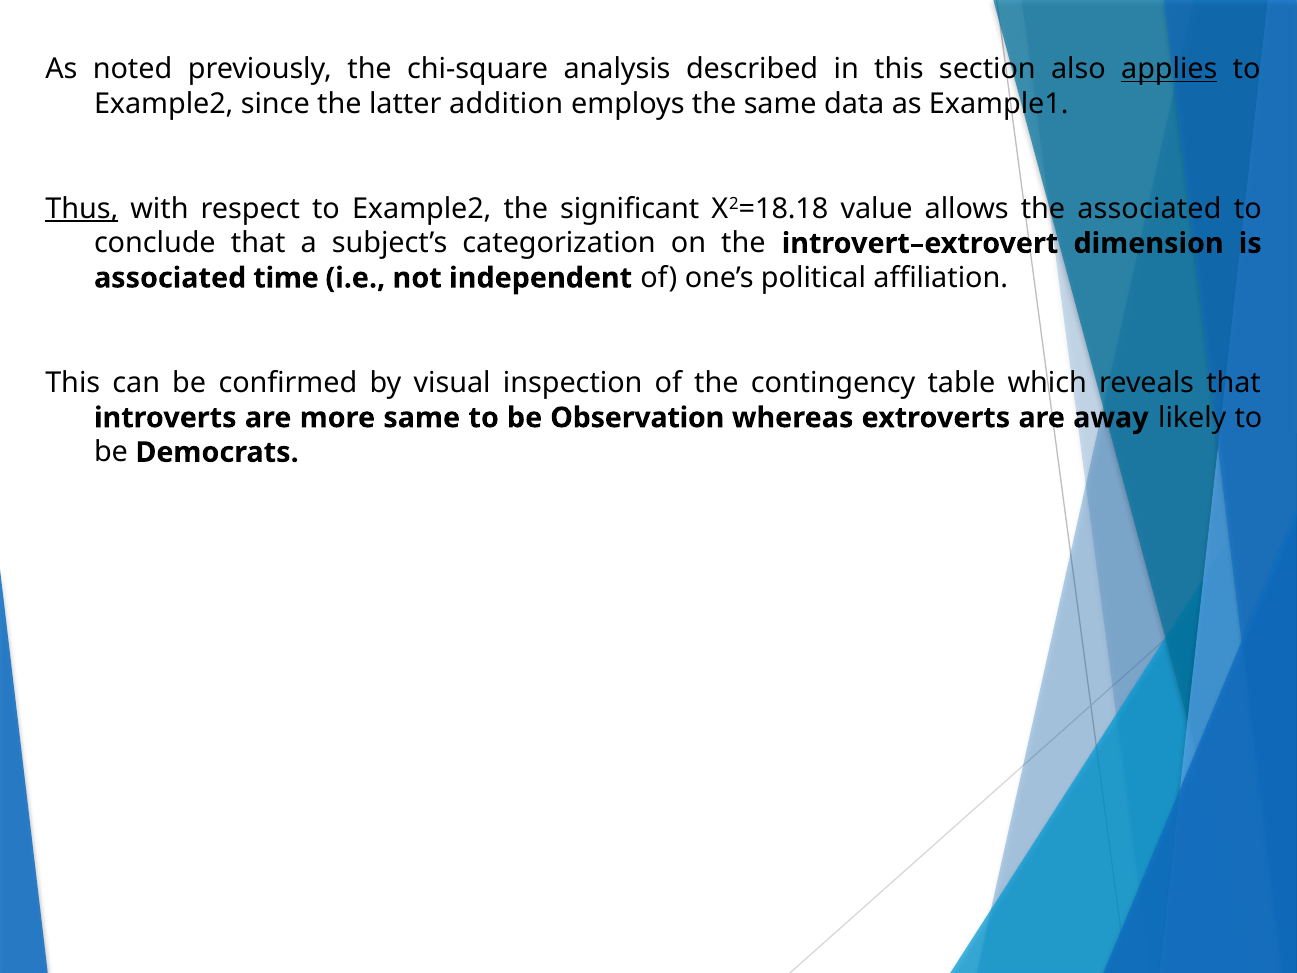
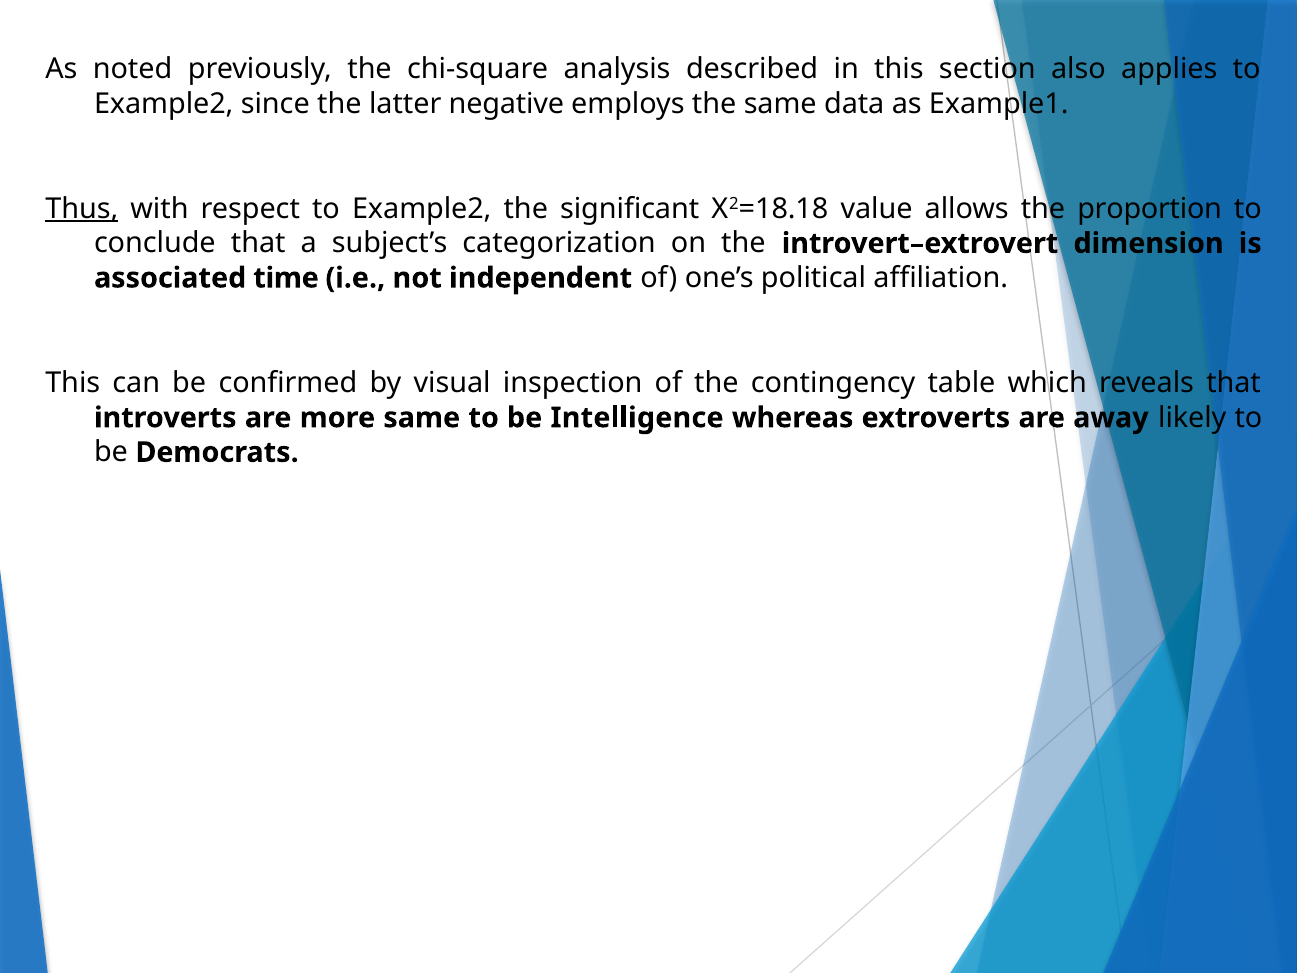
applies underline: present -> none (1169, 69)
addition: addition -> negative (506, 104)
the associated: associated -> proportion (1150, 209)
Observation: Observation -> Intelligence (637, 418)
